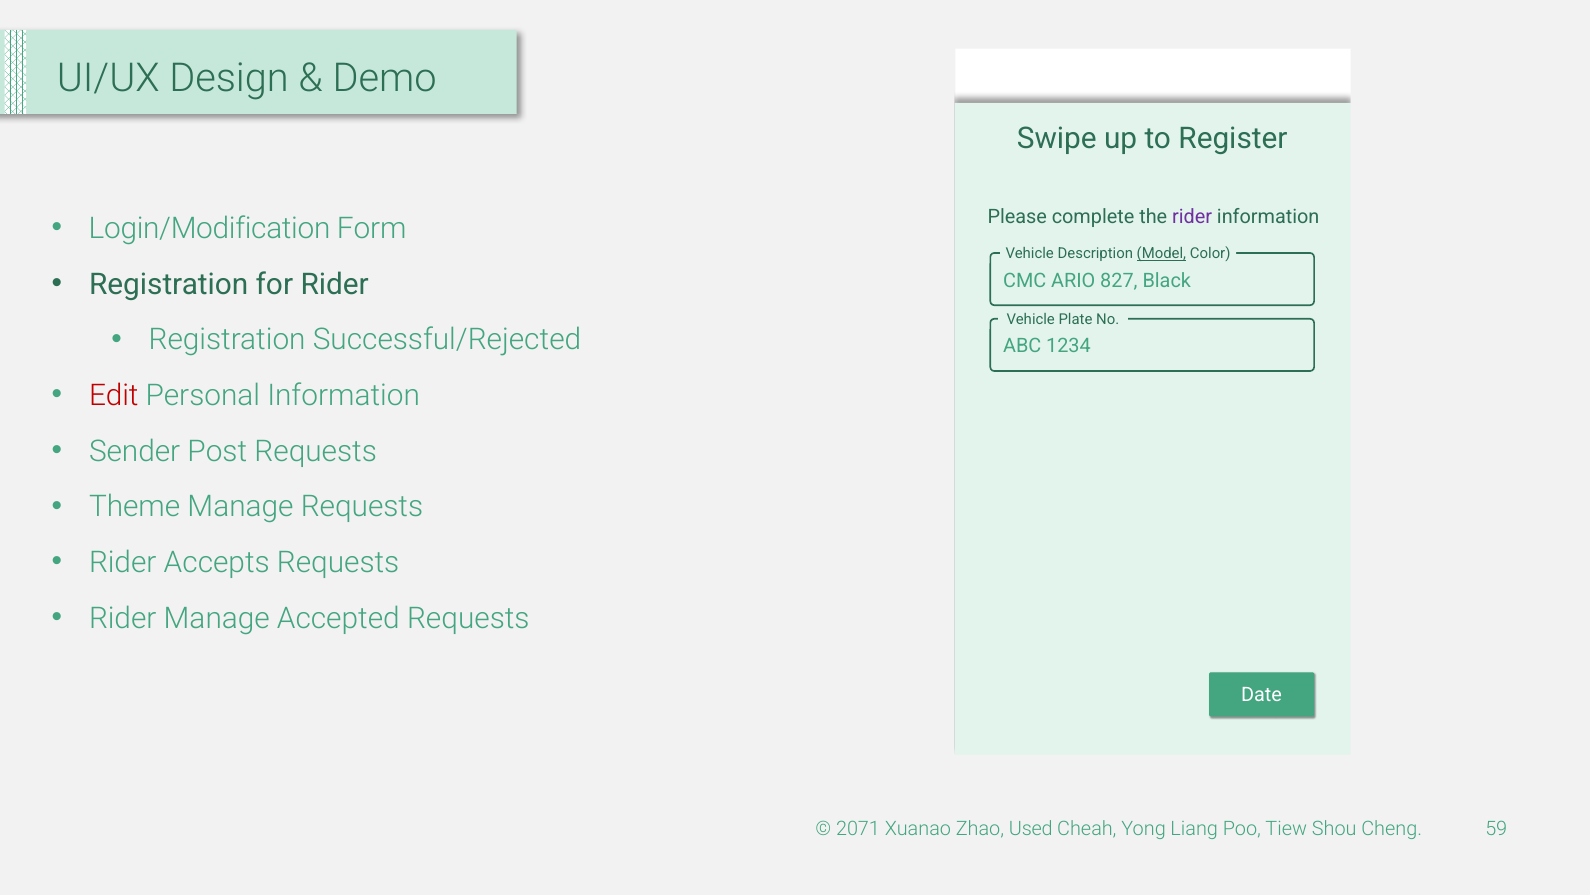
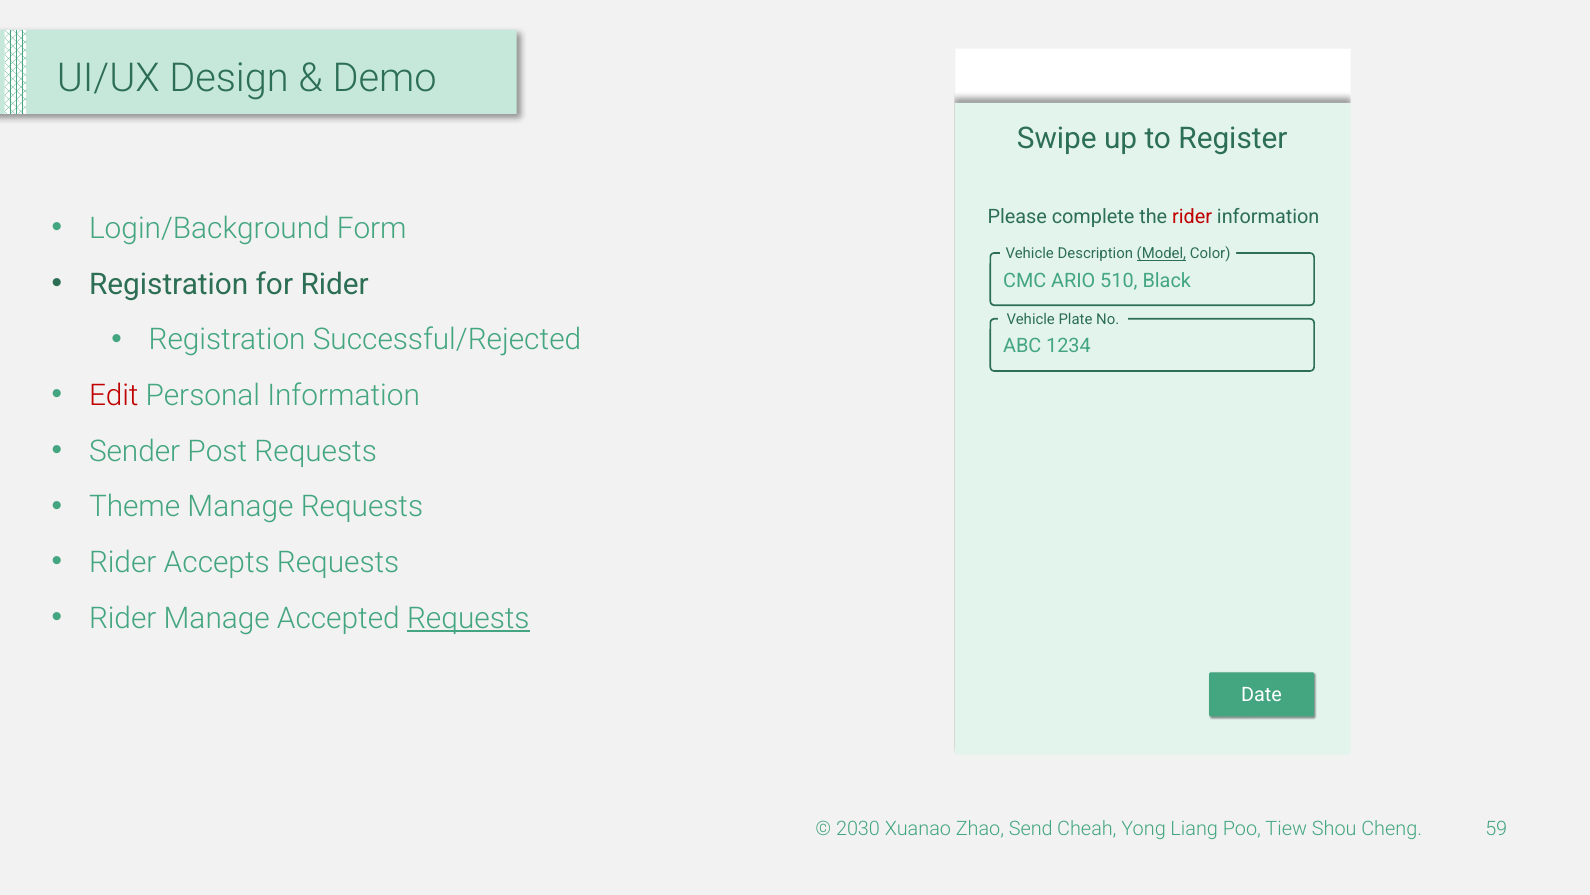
rider colour: purple -> red (1192, 217)
Login/Modification: Login/Modification -> Login/Background (209, 228)
827: 827 -> 510 (1119, 280)
Requests underline: none -> present (468, 618)
2071: 2071 -> 2030 (858, 828)
Used: Used -> Send (1031, 828)
